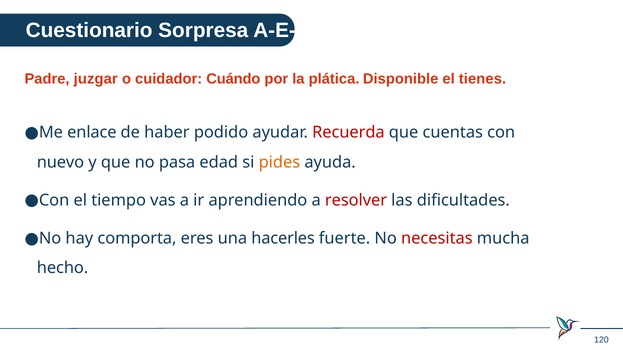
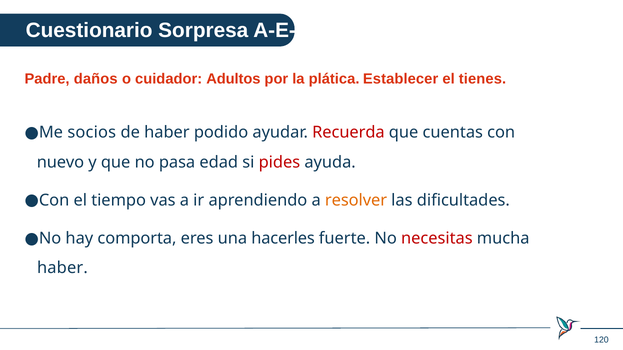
juzgar: juzgar -> daños (96, 79)
Cuándo: Cuándo -> Adultos (233, 79)
Disponible: Disponible -> Establecer (401, 79)
enlace: enlace -> socios (92, 133)
pides colour: orange -> red (279, 162)
resolver colour: red -> orange (356, 201)
hecho: hecho -> haber (62, 268)
